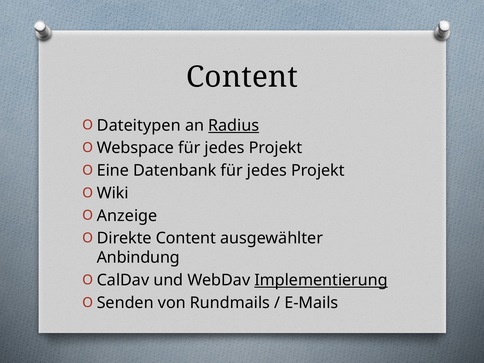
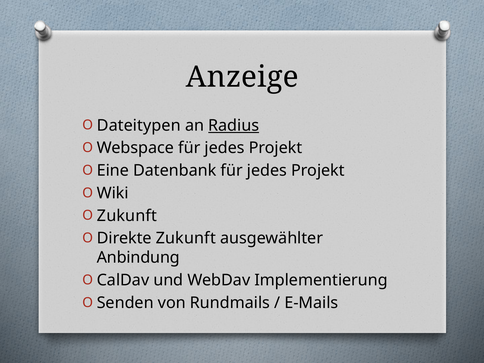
Content: Content -> Anzeige (242, 77)
Anzeige: Anzeige -> Zukunft (127, 216)
Direkte Content: Content -> Zukunft (186, 238)
Implementierung underline: present -> none (321, 280)
